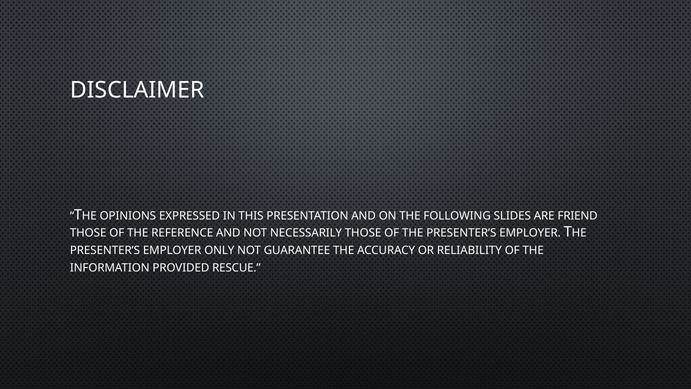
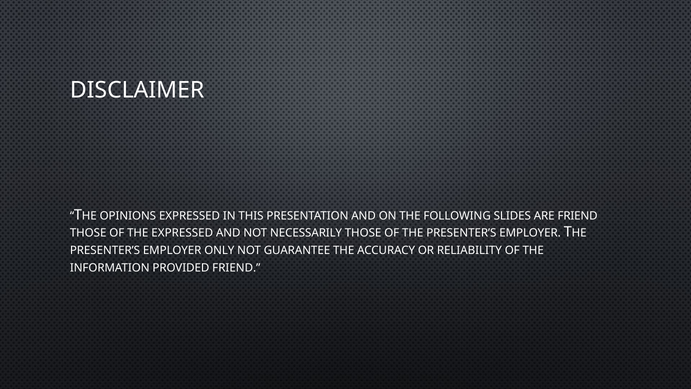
THE REFERENCE: REFERENCE -> EXPRESSED (182, 233)
PROVIDED RESCUE: RESCUE -> FRIEND (236, 268)
